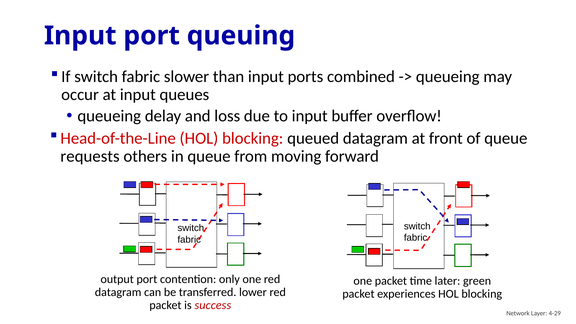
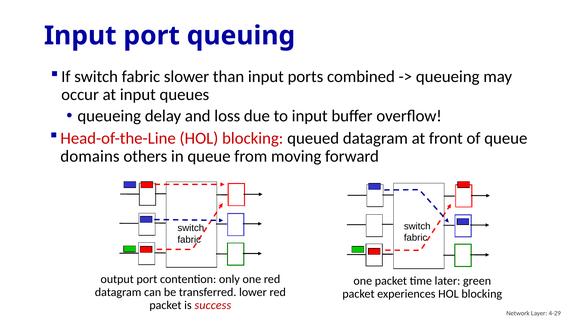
requests: requests -> domains (90, 156)
